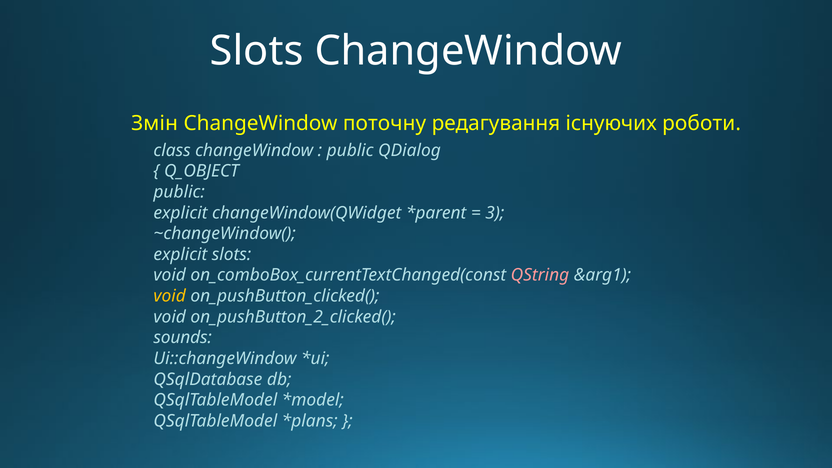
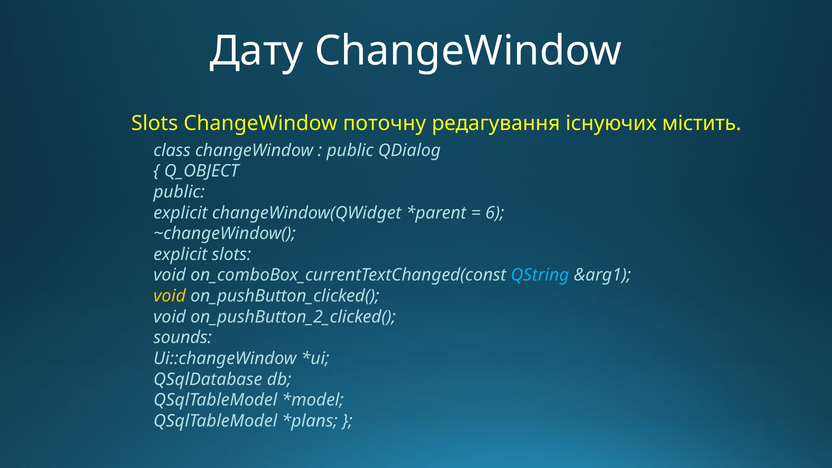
Slots: Slots -> Дату (257, 51)
Змін: Змін -> Slots (155, 123)
роботи: роботи -> містить (702, 123)
3: 3 -> 6 (495, 213)
QString colour: pink -> light blue (540, 275)
